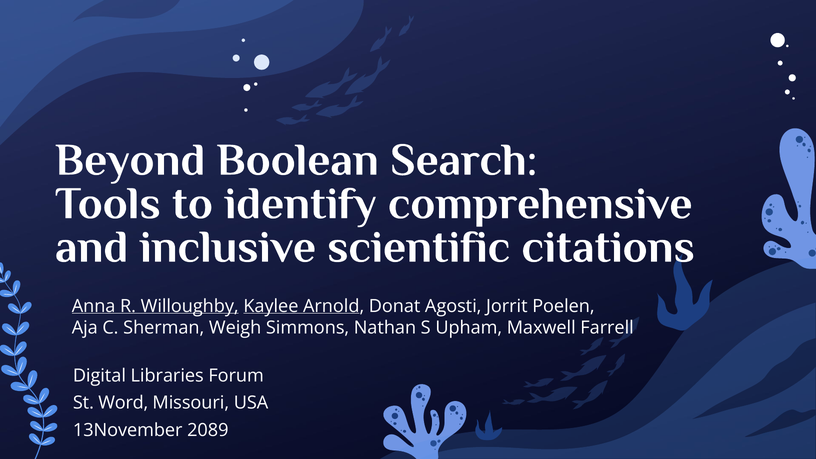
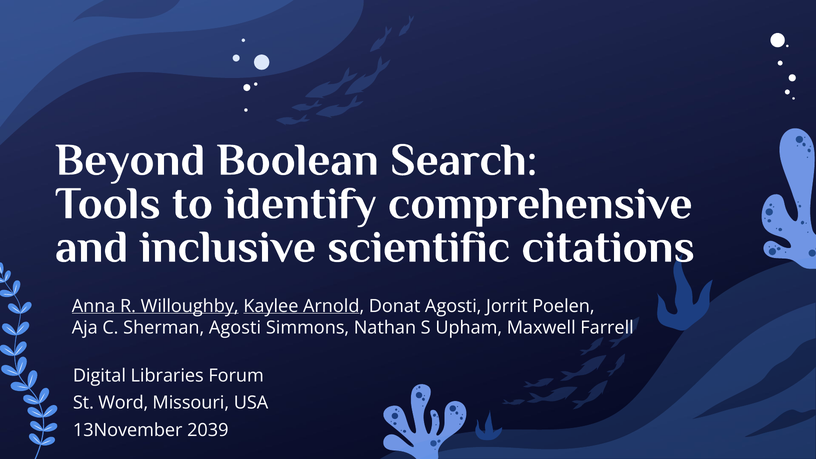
Sherman Weigh: Weigh -> Agosti (235, 328)
2089: 2089 -> 2039 (208, 430)
